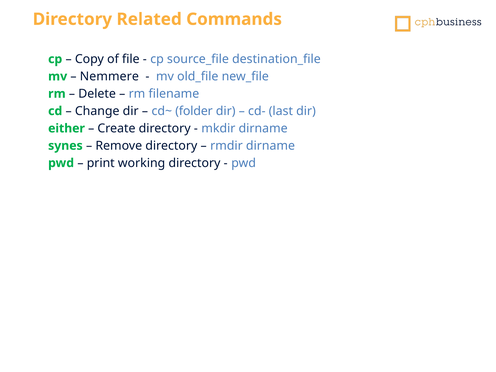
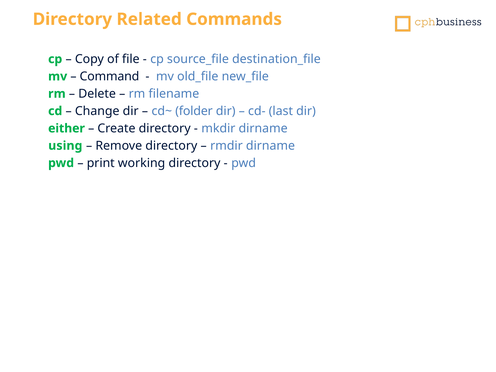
Nemmere: Nemmere -> Command (109, 76)
synes: synes -> using (65, 146)
